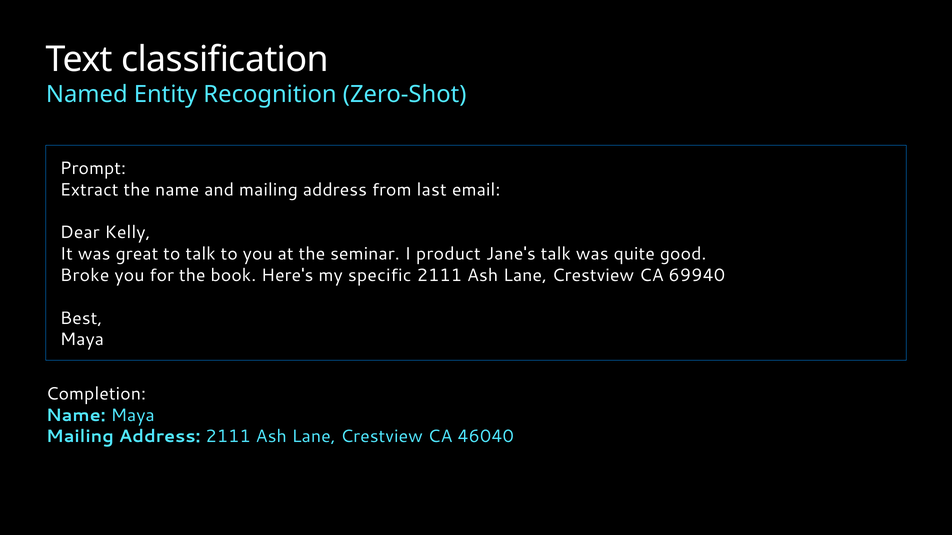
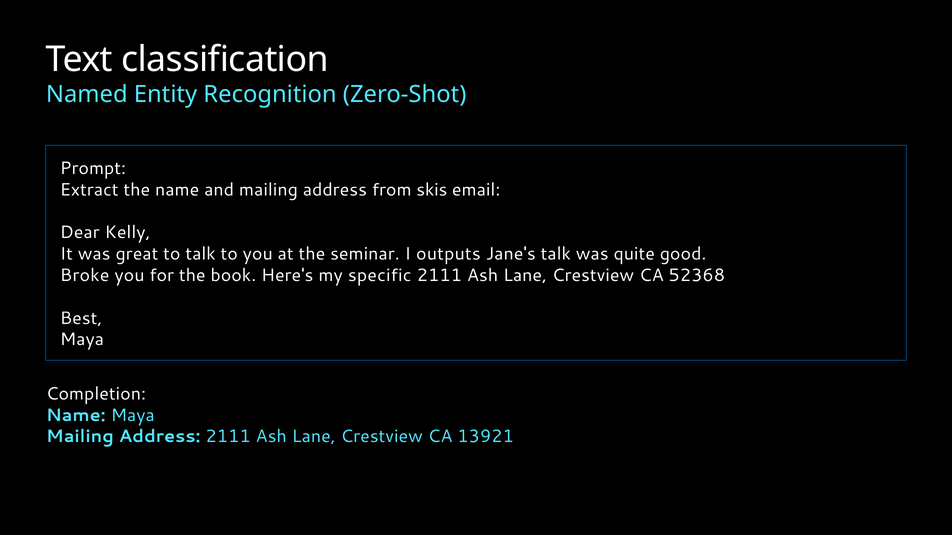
last: last -> skis (432, 190)
product: product -> outputs (448, 254)
69940: 69940 -> 52368 (697, 276)
46040: 46040 -> 13921 (486, 437)
